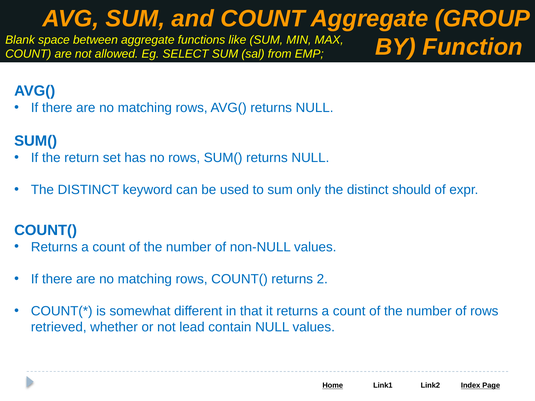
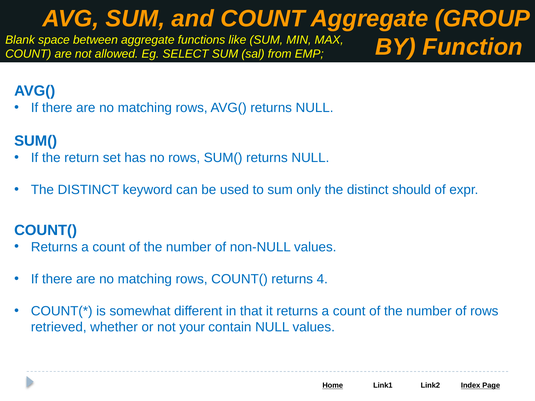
2: 2 -> 4 (322, 279)
lead: lead -> your (192, 327)
